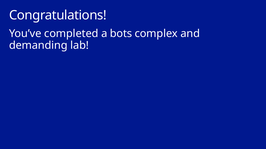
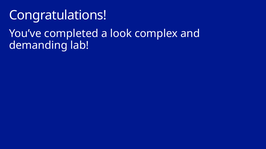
bots: bots -> look (121, 34)
